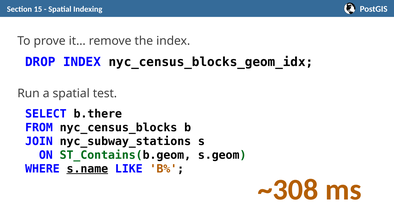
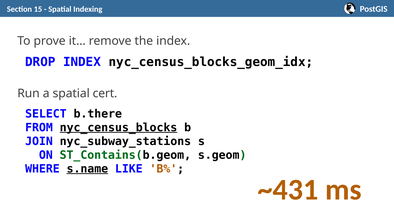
test: test -> cert (105, 94)
nyc_census_blocks underline: none -> present (118, 128)
~308: ~308 -> ~431 (288, 190)
